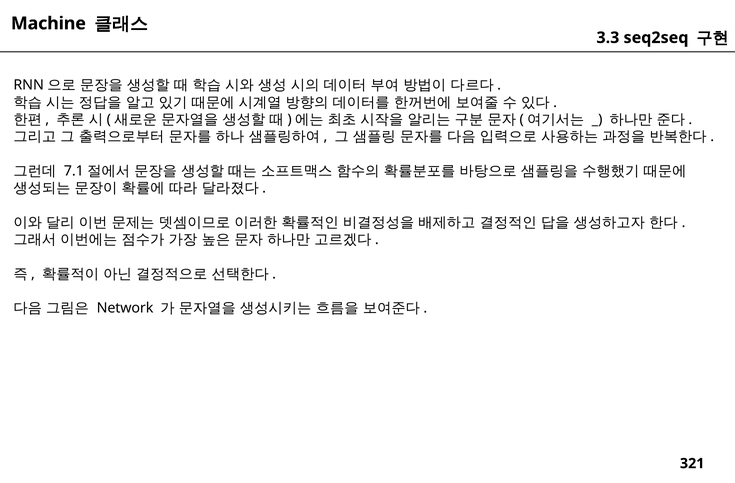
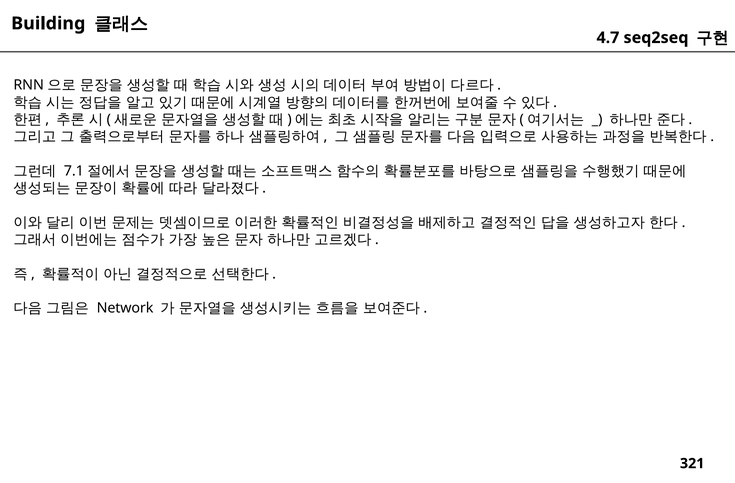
Machine: Machine -> Building (48, 23)
3.3: 3.3 -> 4.7 (608, 38)
